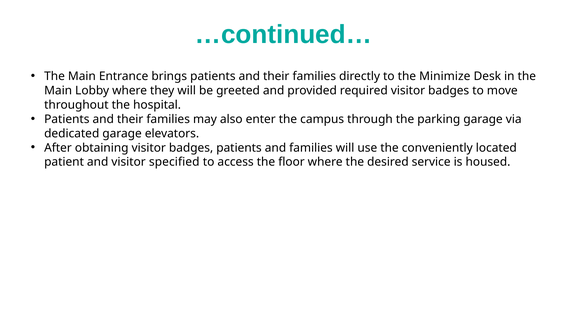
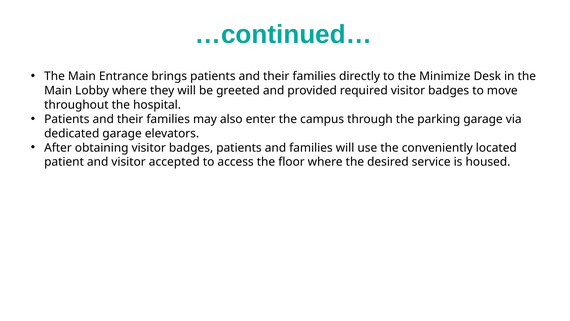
specified: specified -> accepted (174, 162)
